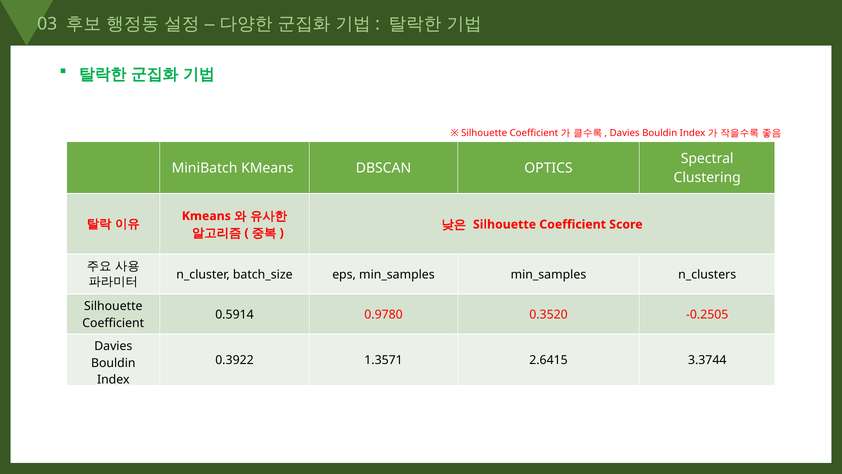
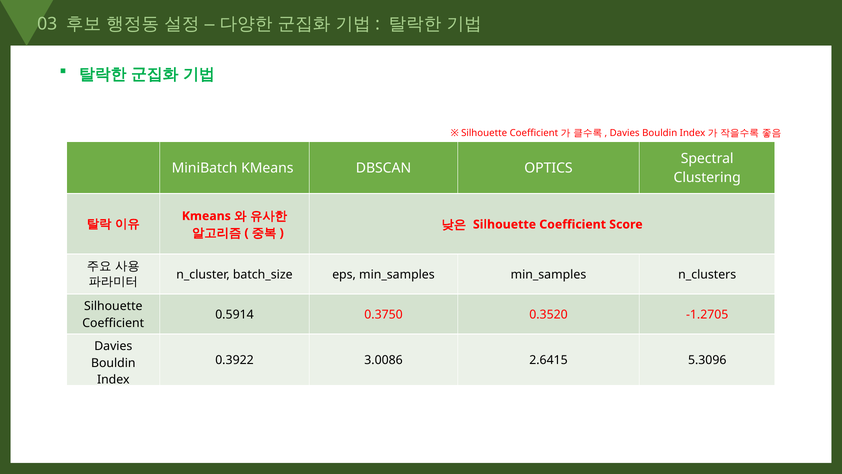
0.9780: 0.9780 -> 0.3750 (384, 315)
-0.2505: -0.2505 -> -1.2705 (707, 315)
1.3571: 1.3571 -> 3.0086 (384, 360)
3.3744: 3.3744 -> 5.3096 (707, 360)
